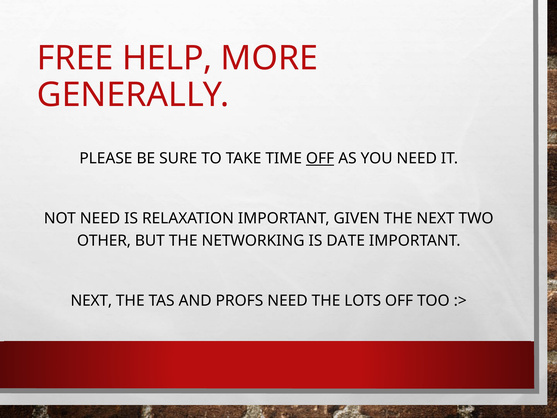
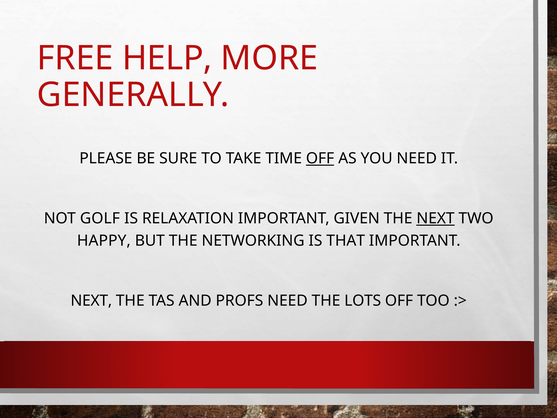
NOT NEED: NEED -> GOLF (100, 218)
NEXT underline: none -> present (436, 218)
OTHER: OTHER -> HAPPY (104, 241)
DATE: DATE -> THAT (346, 241)
